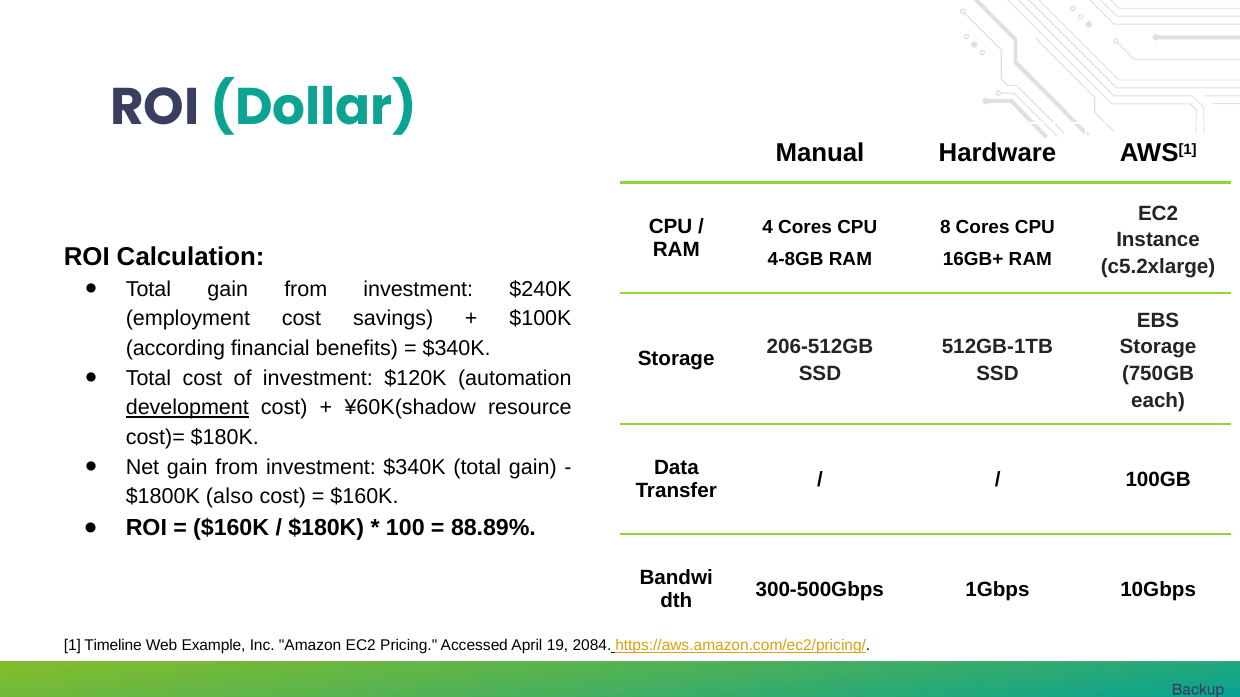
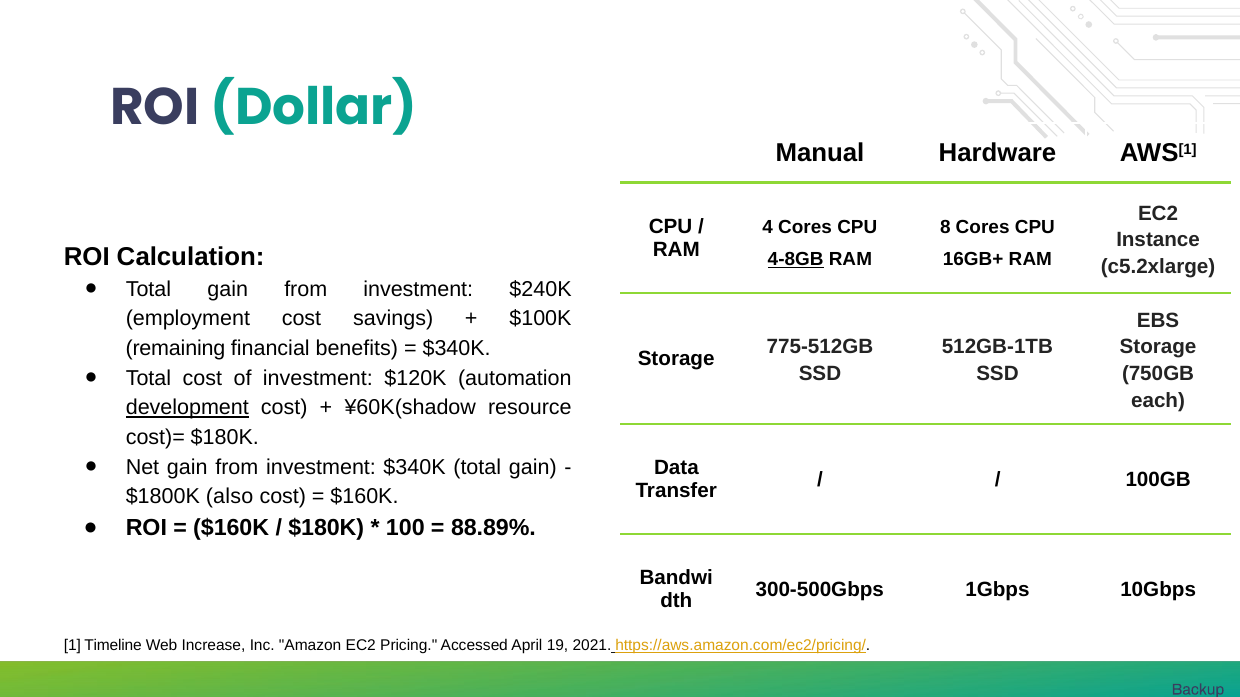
4-8GB underline: none -> present (796, 259)
206-512GB: 206-512GB -> 775-512GB (820, 347)
according: according -> remaining (175, 349)
Example: Example -> Increase (213, 646)
2084: 2084 -> 2021 (592, 646)
